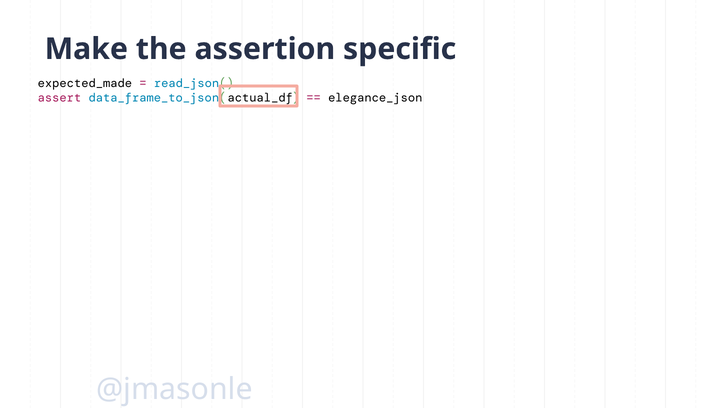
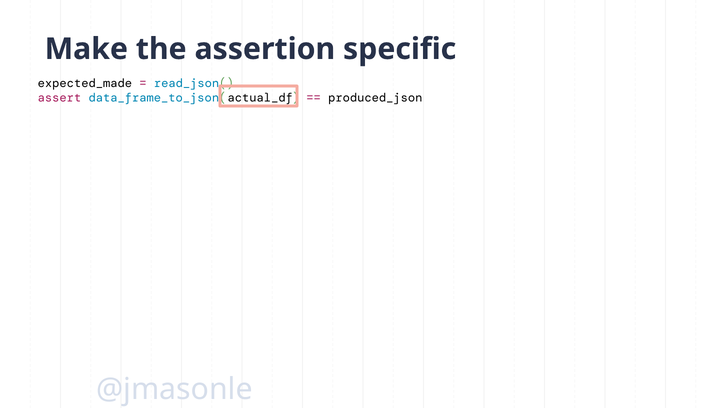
elegance_json: elegance_json -> produced_json (375, 98)
